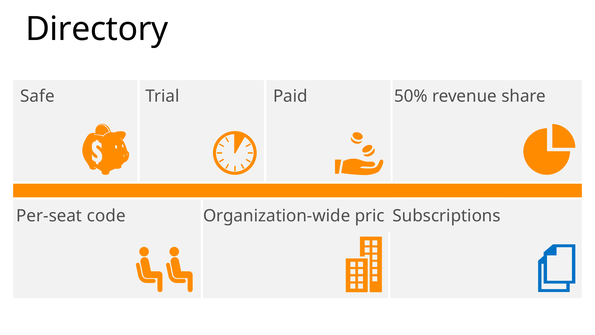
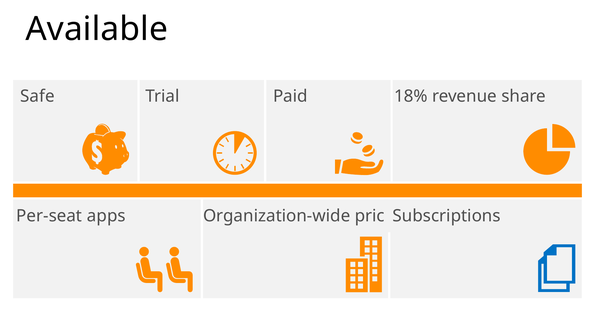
Directory: Directory -> Available (97, 29)
50%: 50% -> 18% (411, 96)
code: code -> apps (106, 216)
